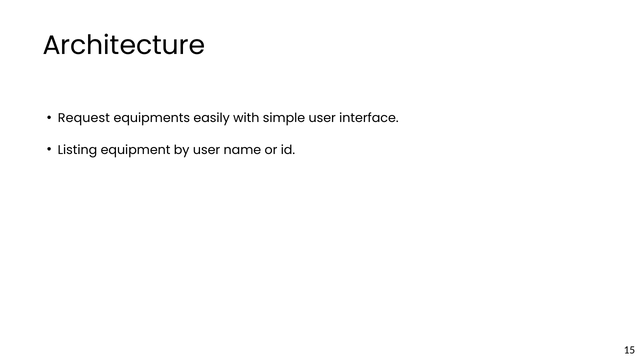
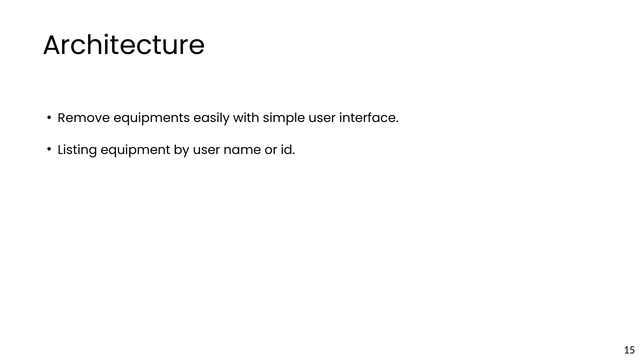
Request: Request -> Remove (84, 118)
